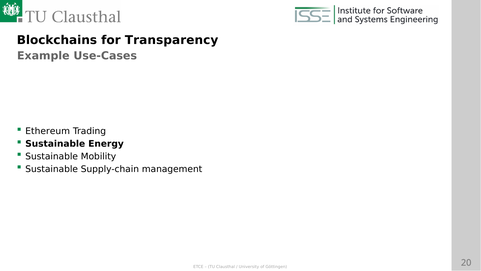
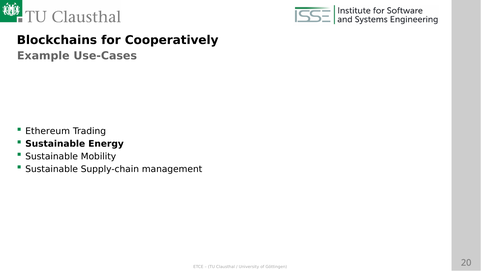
Transparency: Transparency -> Cooperatively (172, 40)
